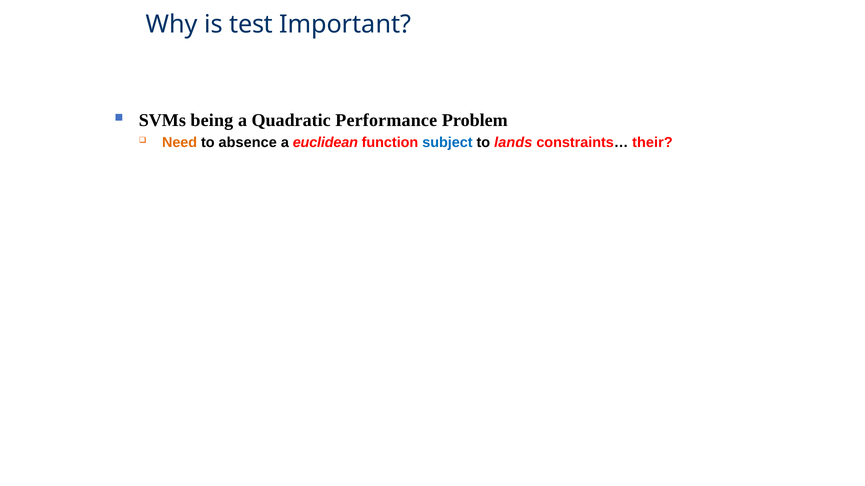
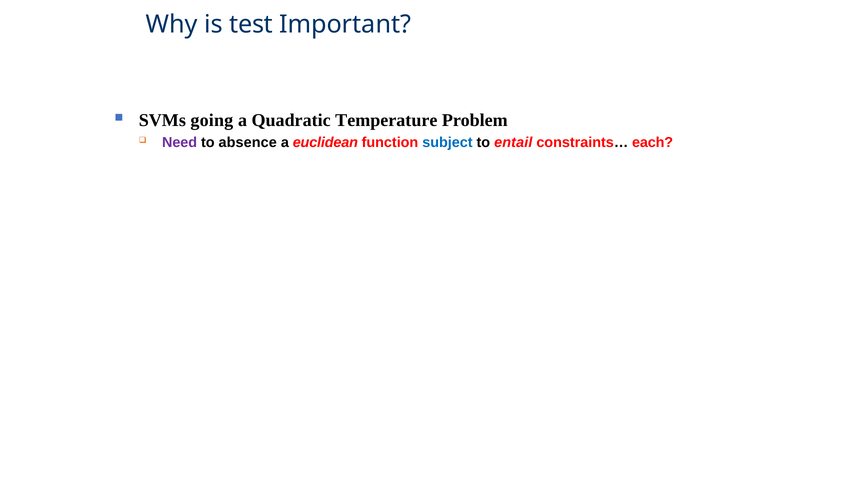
being: being -> going (212, 120)
Performance: Performance -> Temperature (386, 120)
Need colour: orange -> purple (180, 143)
lands: lands -> entail (513, 143)
their: their -> each (653, 143)
